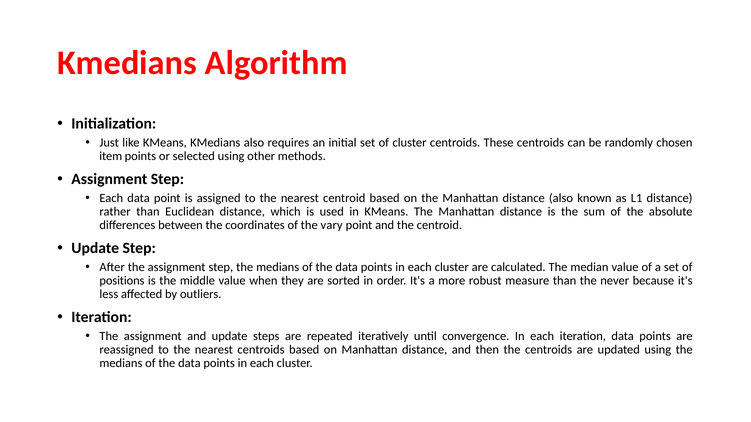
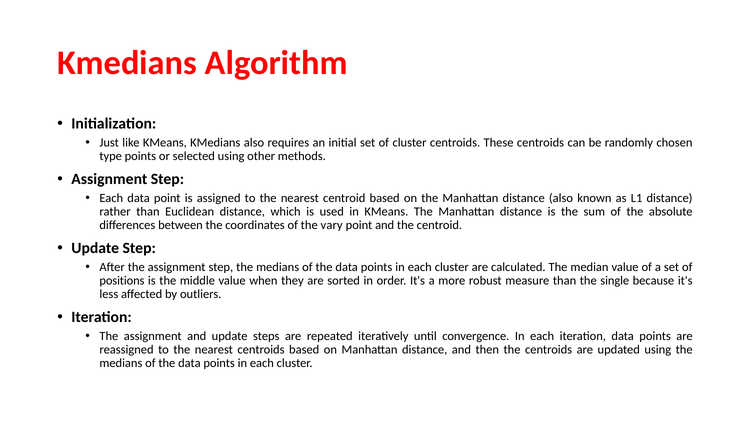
item: item -> type (111, 156)
never: never -> single (615, 281)
